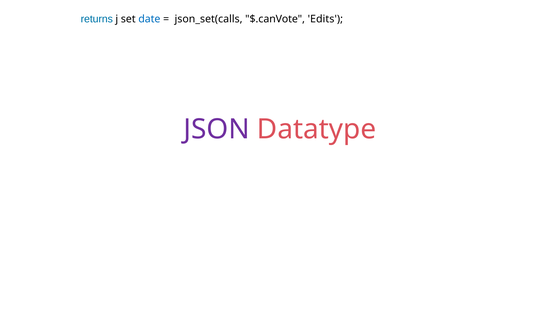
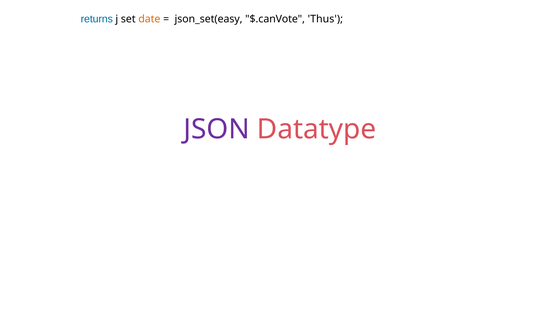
date colour: blue -> orange (149, 19)
json_set(calls: json_set(calls -> json_set(easy (209, 19)
Edits: Edits -> Thus (325, 19)
